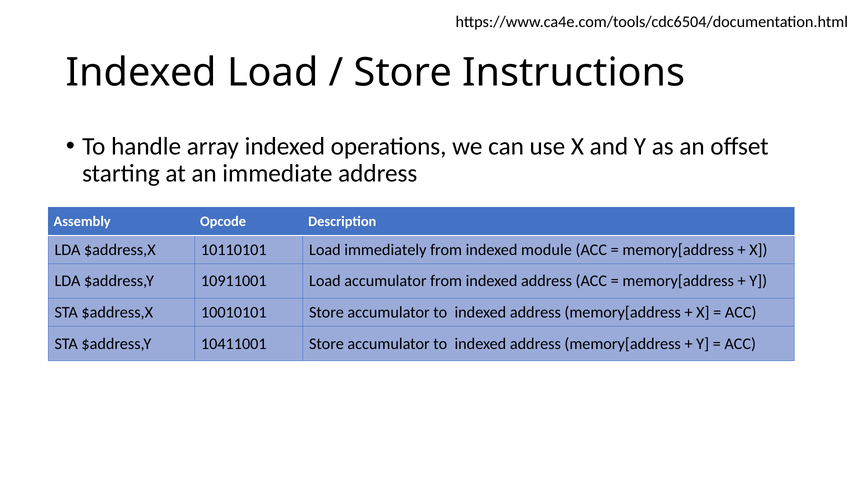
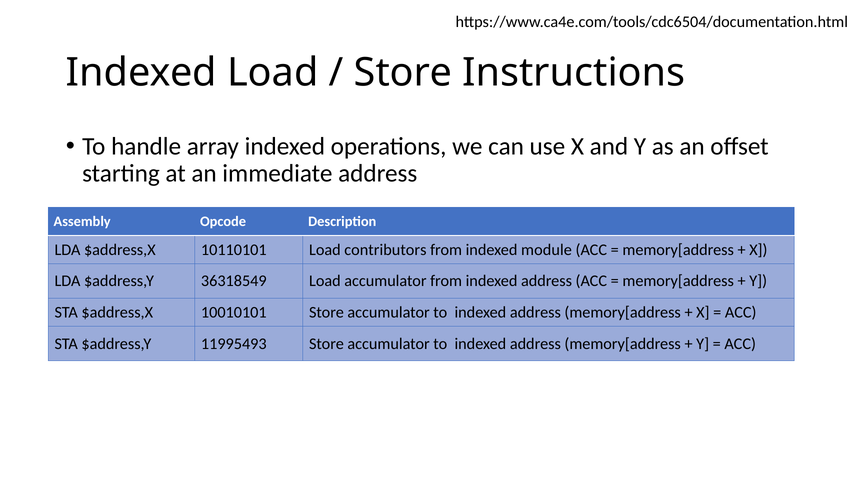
immediately: immediately -> contributors (385, 250)
10911001: 10911001 -> 36318549 (234, 281)
10411001: 10411001 -> 11995493 (234, 343)
